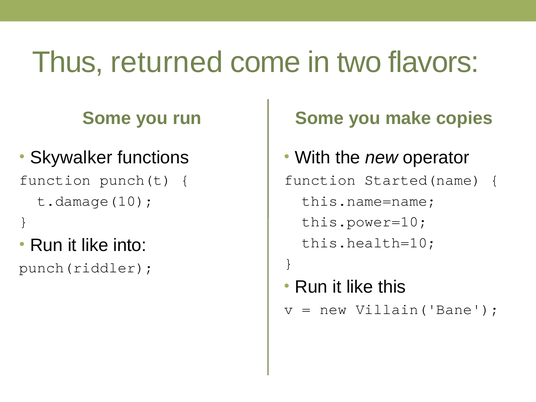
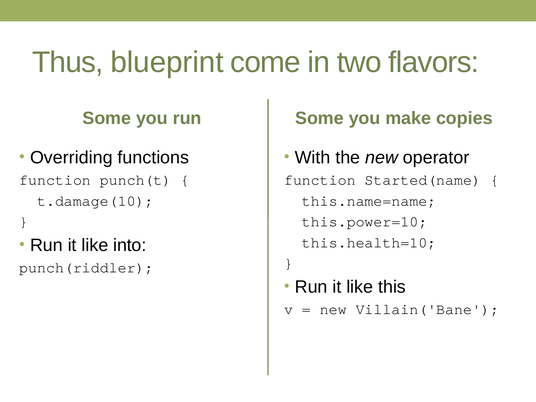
returned: returned -> blueprint (167, 62)
Skywalker: Skywalker -> Overriding (71, 158)
